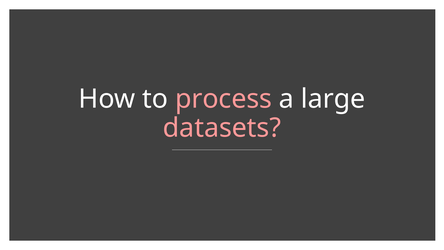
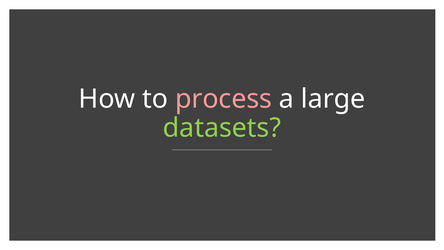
datasets colour: pink -> light green (222, 128)
